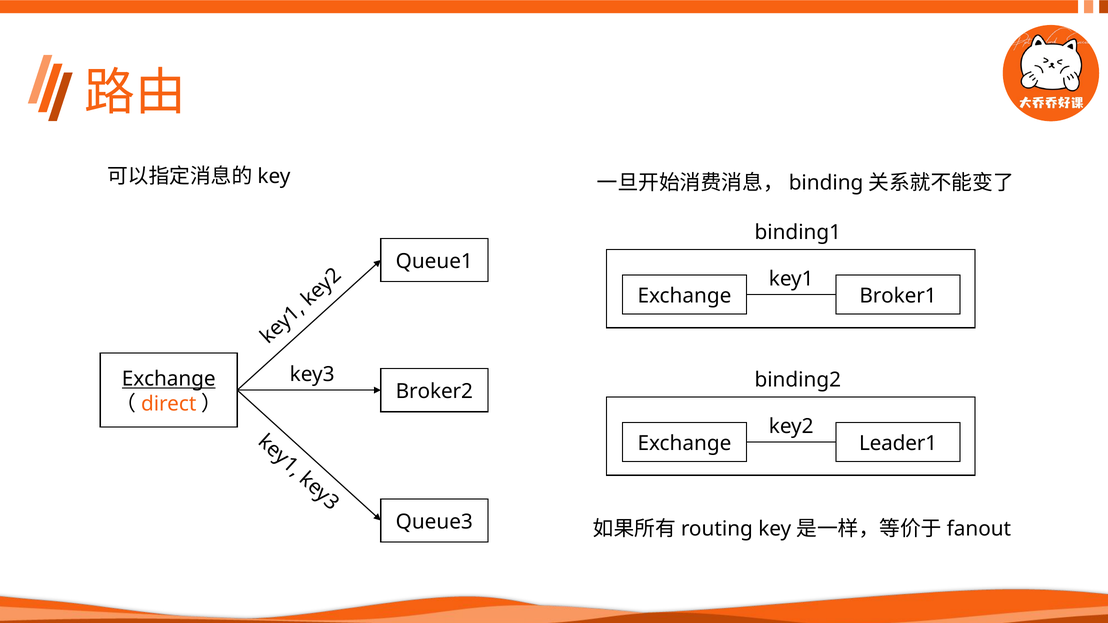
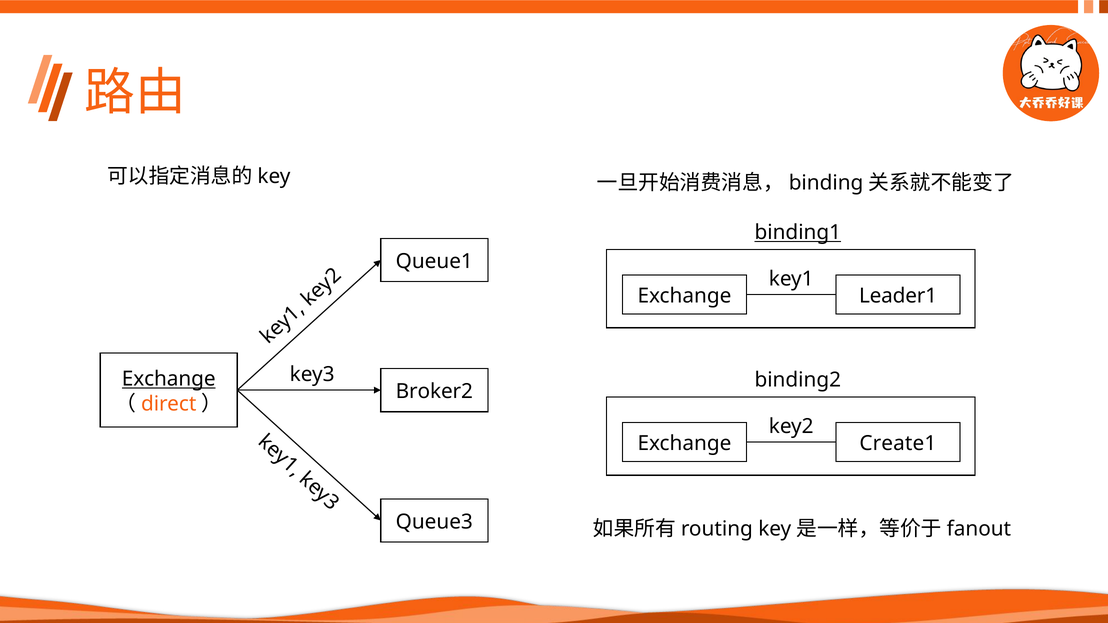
binding1 underline: none -> present (798, 233)
Broker1: Broker1 -> Leader1 (898, 296)
Leader1: Leader1 -> Create1 (898, 444)
